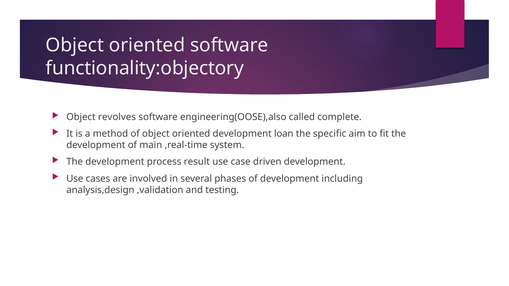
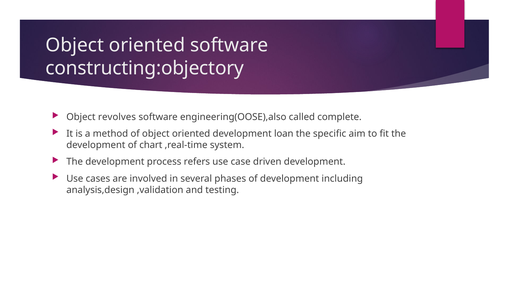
functionality:objectory: functionality:objectory -> constructing:objectory (145, 68)
main: main -> chart (151, 145)
result: result -> refers (197, 162)
